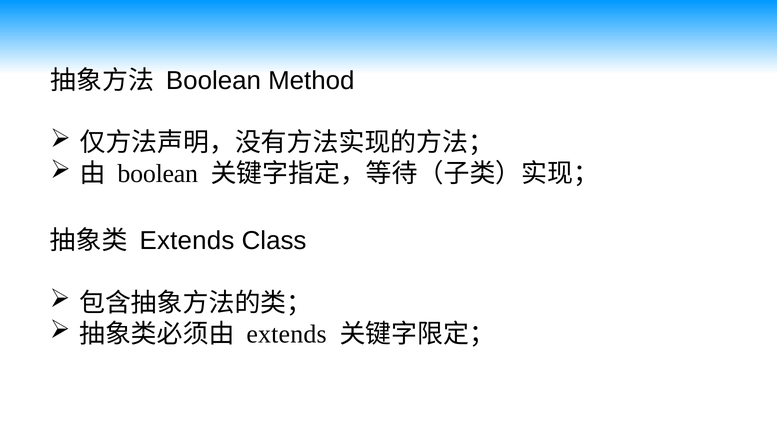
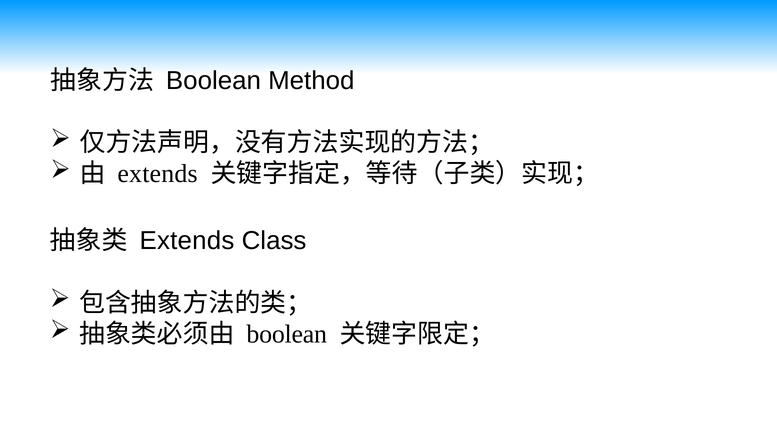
boolean: boolean -> extends (158, 174)
extends: extends -> boolean (287, 334)
